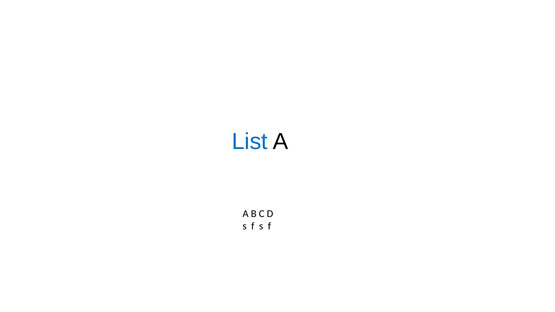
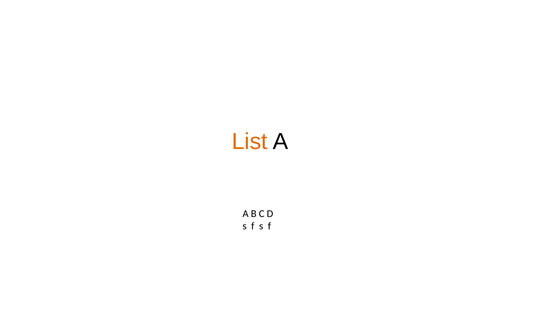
List colour: blue -> orange (250, 141)
